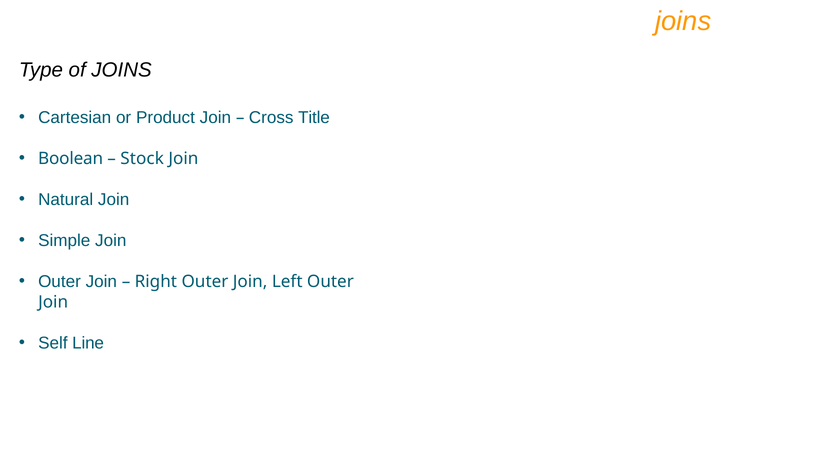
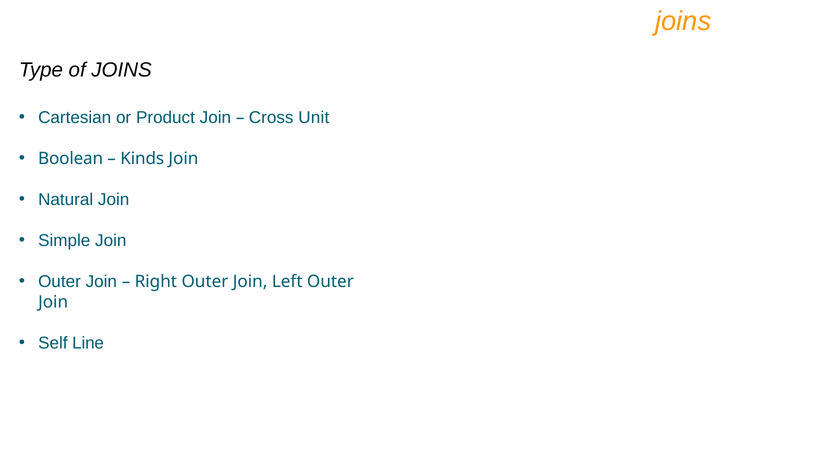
Title: Title -> Unit (314, 118)
Stock: Stock -> Kinds (142, 159)
